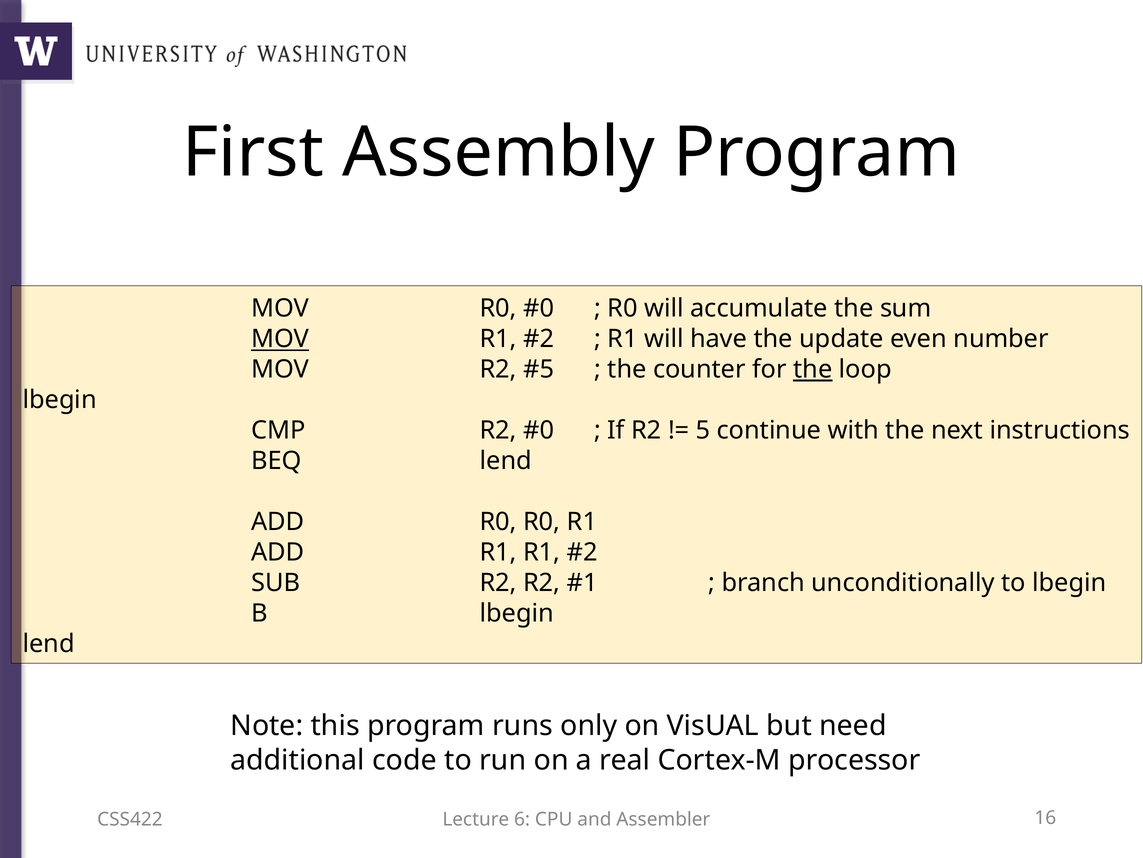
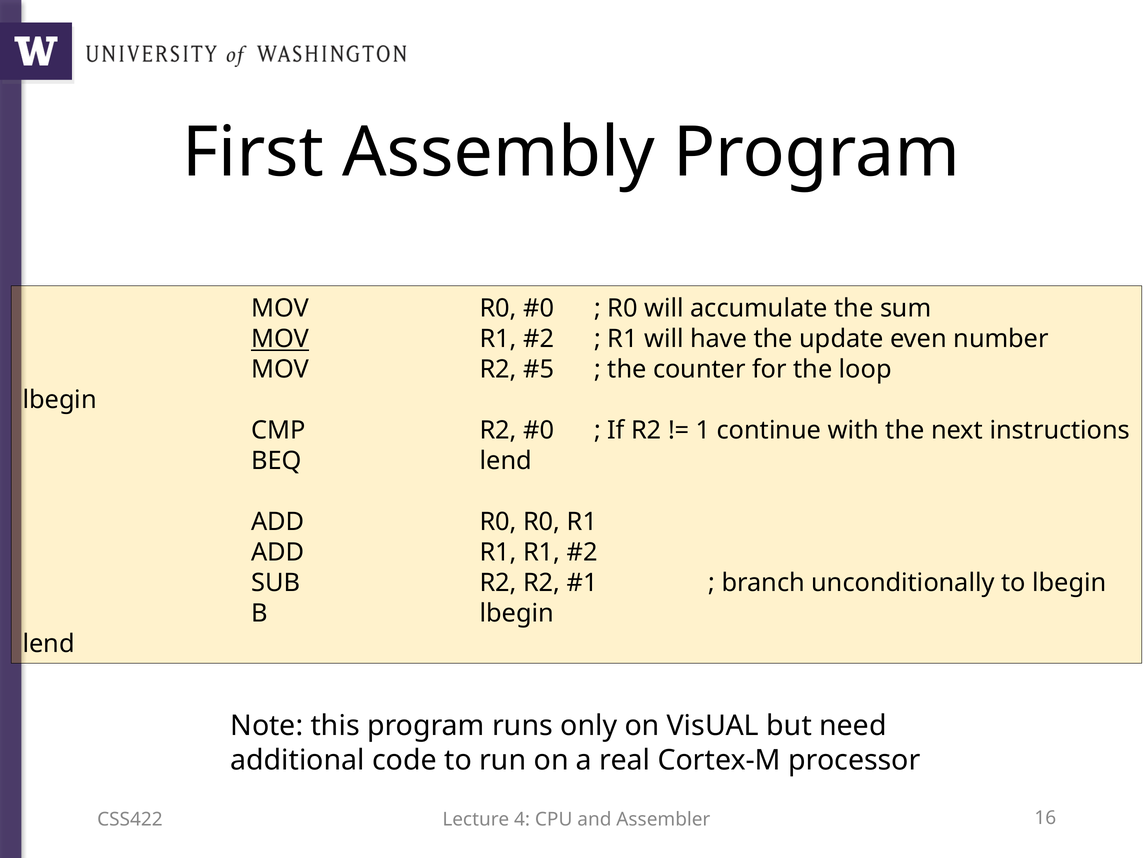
the underline: present -> none (813, 369)
5: 5 -> 1 (703, 430)
6: 6 -> 4 (522, 819)
